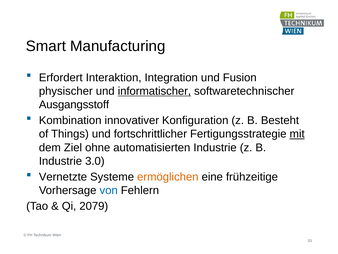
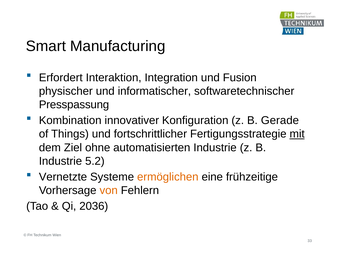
informatischer underline: present -> none (154, 91)
Ausgangsstoff: Ausgangsstoff -> Presspassung (74, 104)
Besteht: Besteht -> Gerade (280, 120)
3.0: 3.0 -> 5.2 (95, 161)
von colour: blue -> orange (109, 190)
2079: 2079 -> 2036 (94, 206)
